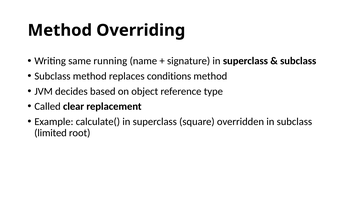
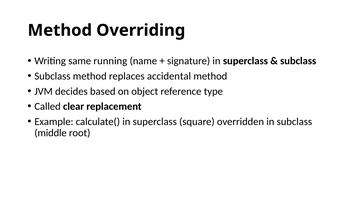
conditions: conditions -> accidental (169, 76)
limited: limited -> middle (51, 133)
